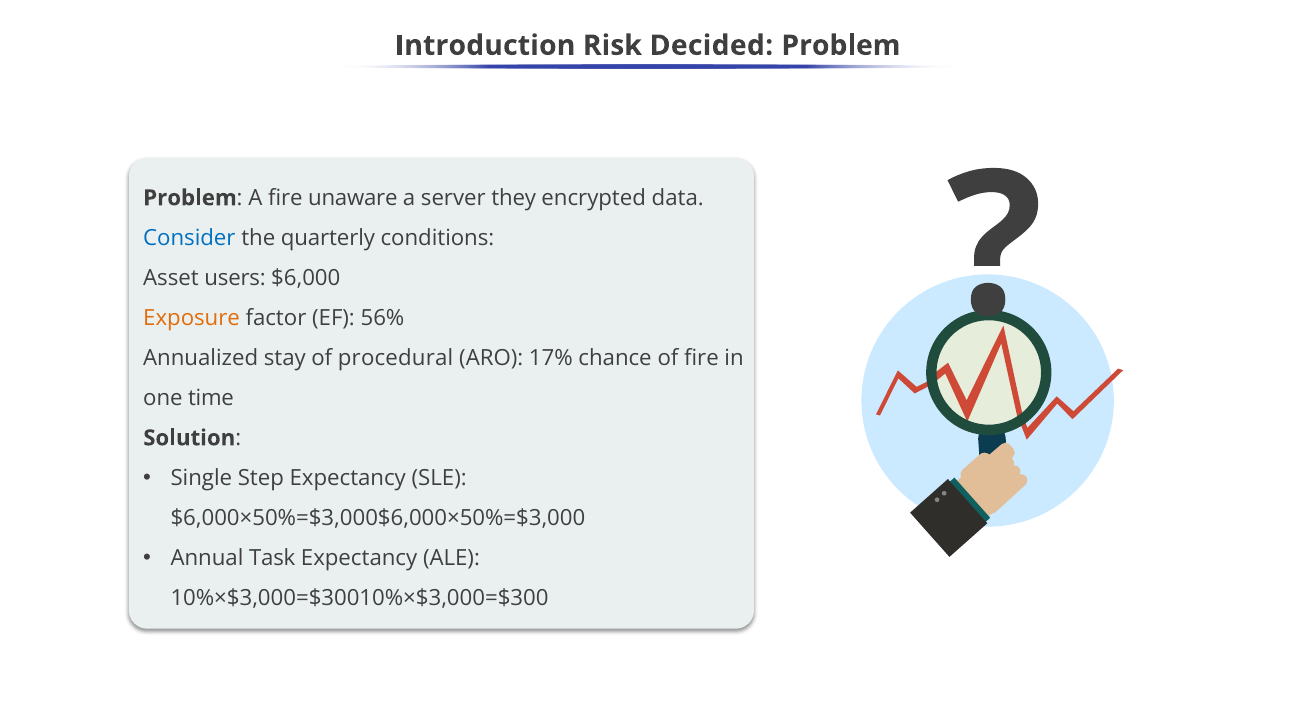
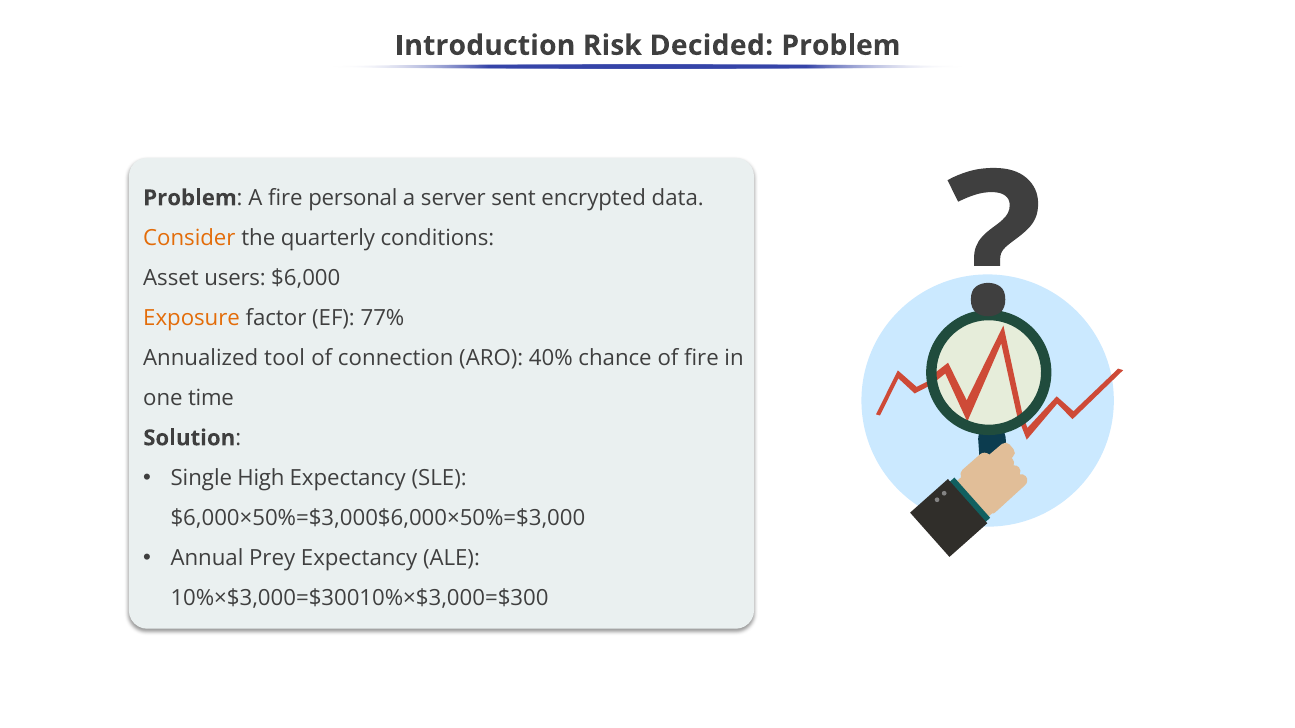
unaware: unaware -> personal (353, 198)
they: they -> sent (514, 198)
Consider colour: blue -> orange (189, 238)
56%: 56% -> 77% (382, 318)
stay: stay -> tool (285, 358)
procedural: procedural -> connection (396, 358)
17%: 17% -> 40% (551, 358)
Step: Step -> High (261, 478)
Task: Task -> Prey (272, 558)
